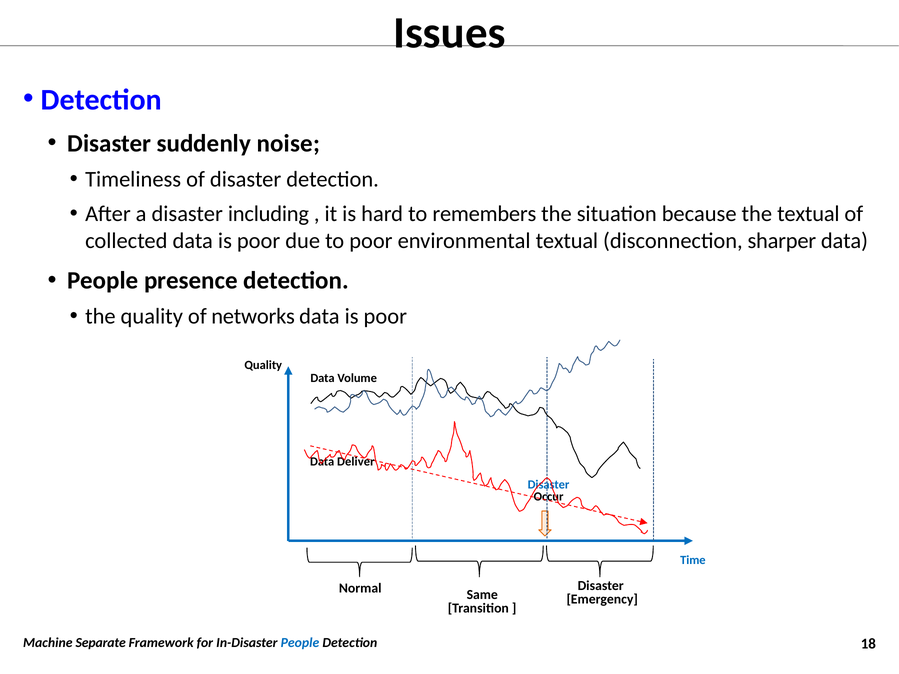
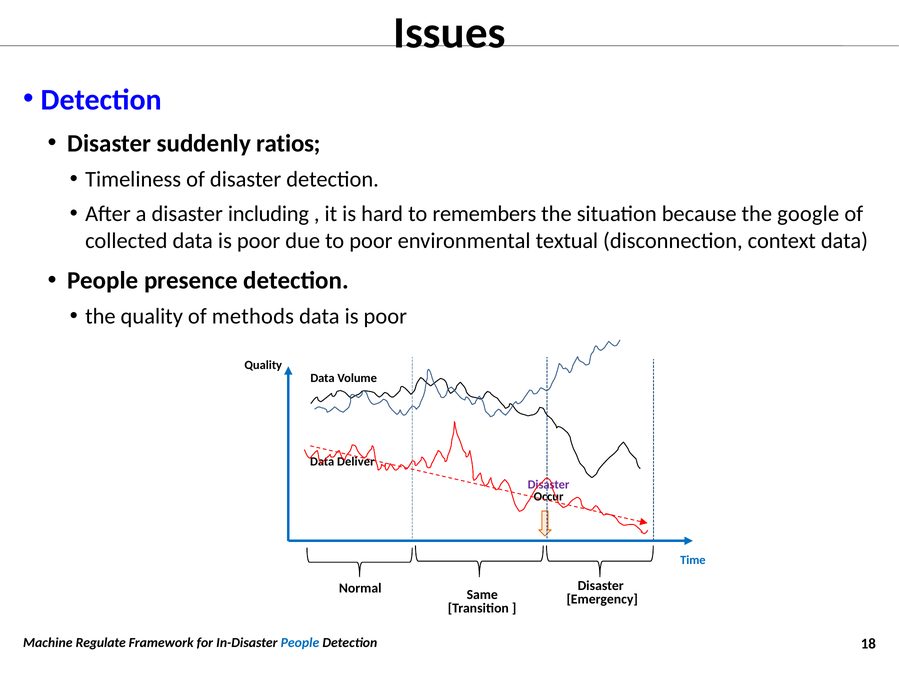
noise: noise -> ratios (288, 144)
the textual: textual -> google (808, 214)
sharper: sharper -> context (782, 241)
networks: networks -> methods (253, 317)
Disaster colour: blue -> purple (549, 485)
Separate: Separate -> Regulate (101, 643)
